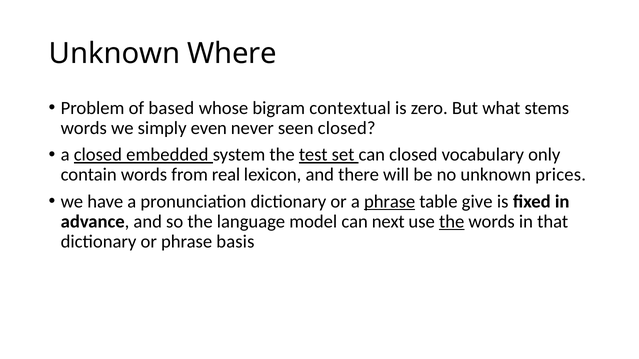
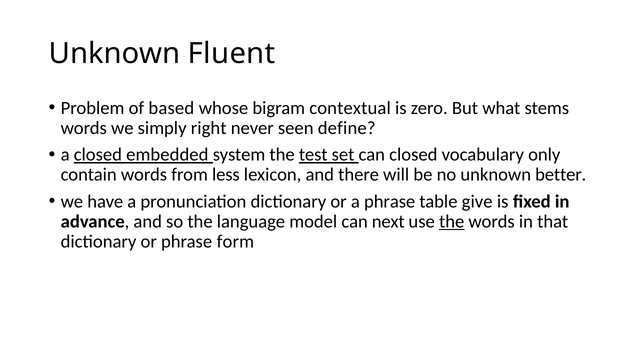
Where: Where -> Fluent (232, 54)
even: even -> right (209, 128)
seen closed: closed -> define (347, 128)
real: real -> less (226, 175)
prices: prices -> better (561, 175)
phrase underline: present -> none (390, 202)
basis: basis -> form (235, 242)
